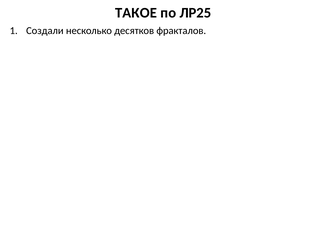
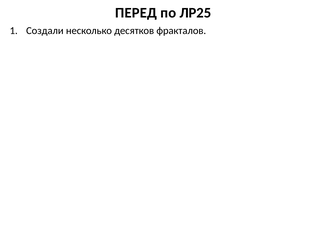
ТАКОЕ: ТАКОЕ -> ПЕРЕД (136, 13)
